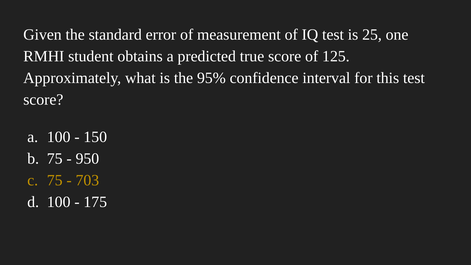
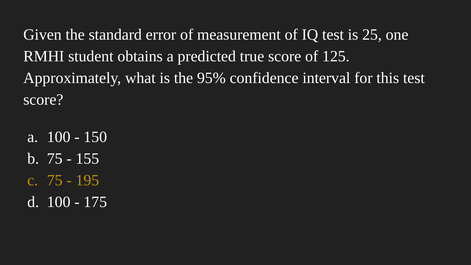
950: 950 -> 155 (87, 159)
703: 703 -> 195 (87, 180)
